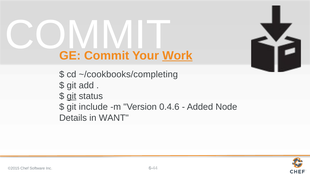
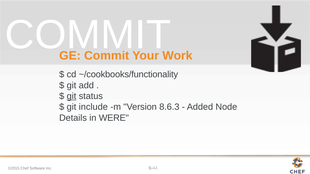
Work underline: present -> none (177, 56)
~/cookbooks/completing: ~/cookbooks/completing -> ~/cookbooks/functionality (128, 75)
0.4.6: 0.4.6 -> 8.6.3 (169, 107)
WANT: WANT -> WERE (114, 118)
